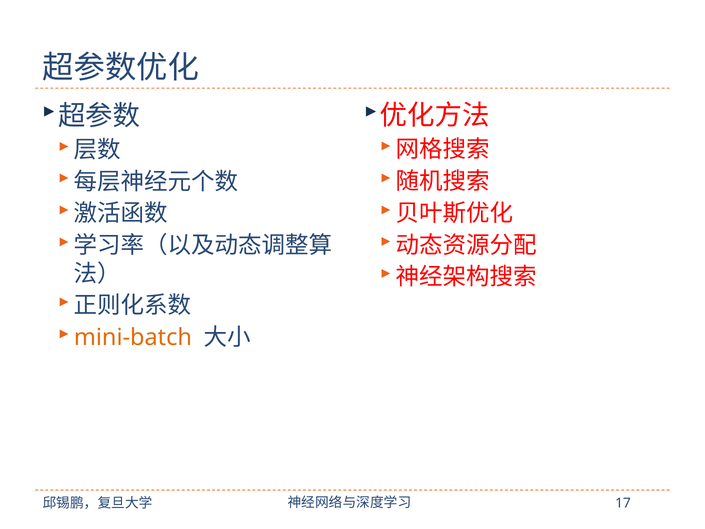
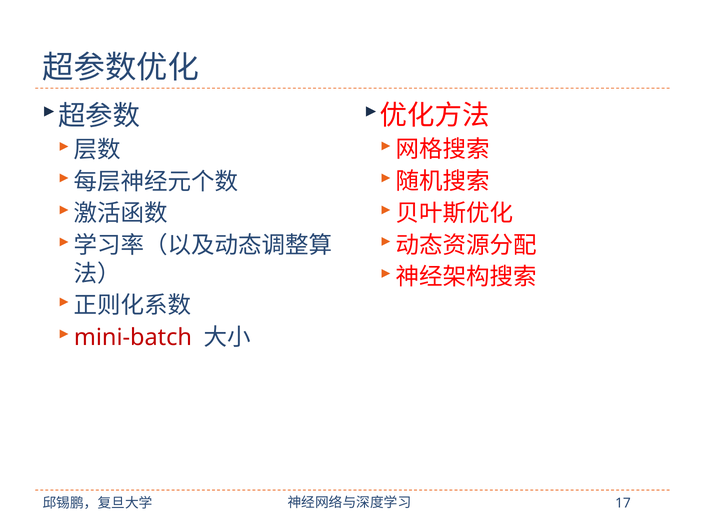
mini-batch colour: orange -> red (133, 337)
